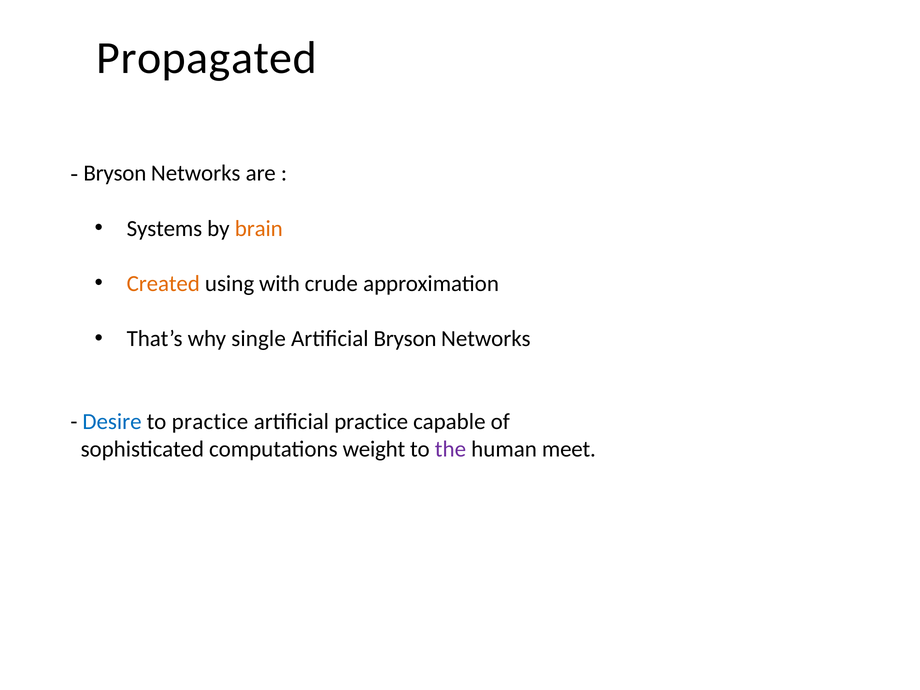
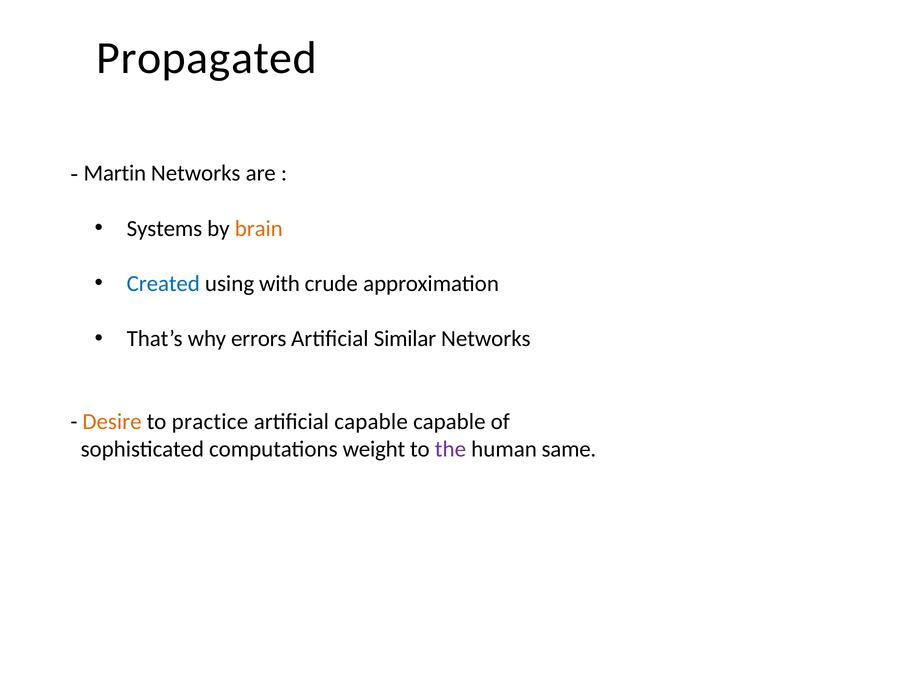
Bryson: Bryson -> Martin (115, 173)
Created colour: orange -> blue (163, 284)
single: single -> errors (259, 339)
Artificial Bryson: Bryson -> Similar (405, 339)
Desire colour: blue -> orange (112, 422)
artificial practice: practice -> capable (371, 422)
meet: meet -> same (569, 449)
